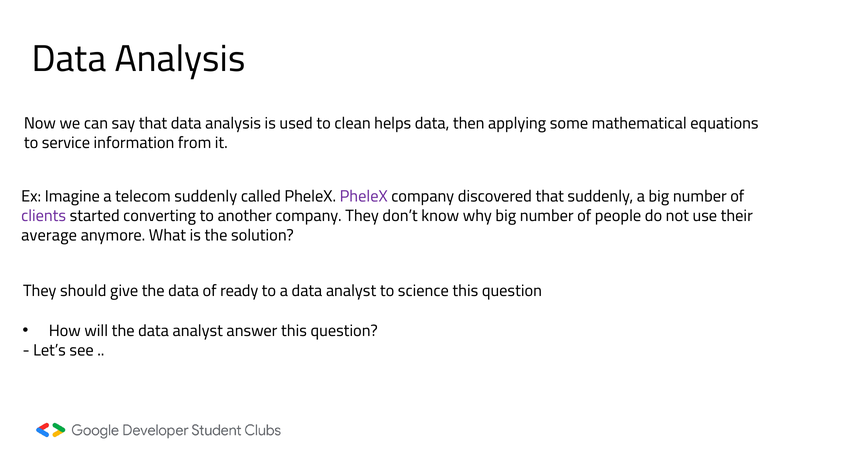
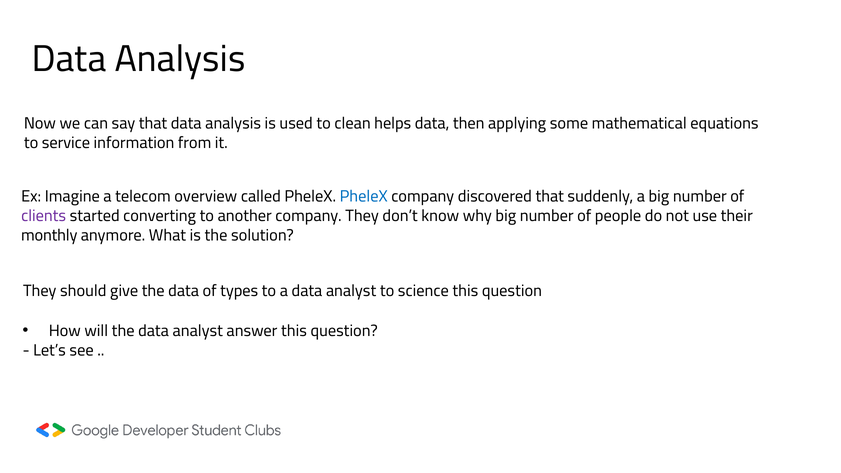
telecom suddenly: suddenly -> overview (206, 196)
PheleX colour: purple -> blue (364, 196)
average: average -> monthly (49, 236)
ready: ready -> types (239, 291)
